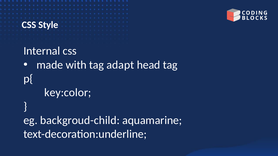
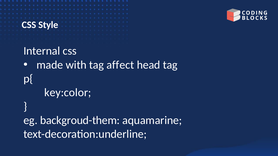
adapt: adapt -> affect (120, 65)
backgroud-child: backgroud-child -> backgroud-them (80, 121)
